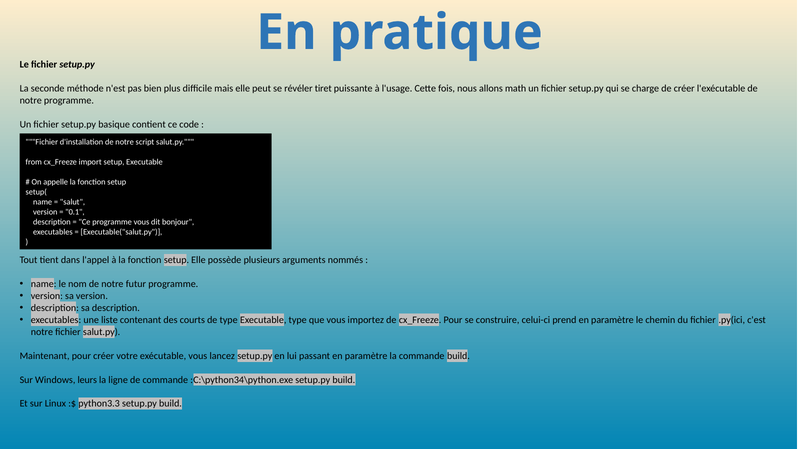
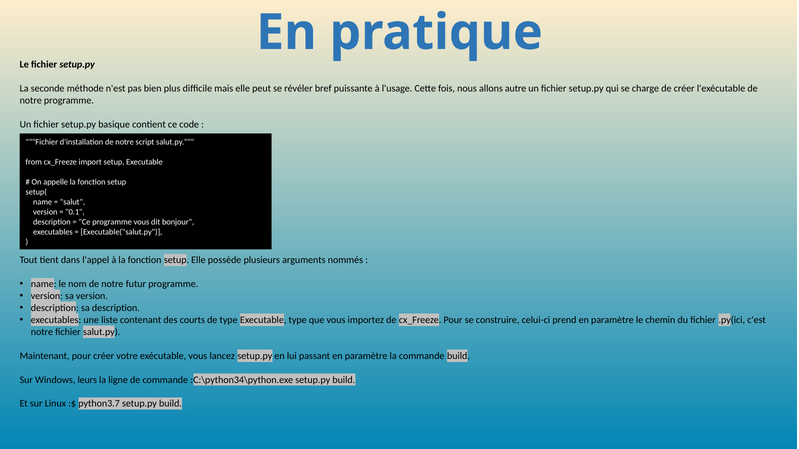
tiret: tiret -> bref (323, 89)
math: math -> autre (516, 89)
python3.3: python3.3 -> python3.7 (99, 404)
